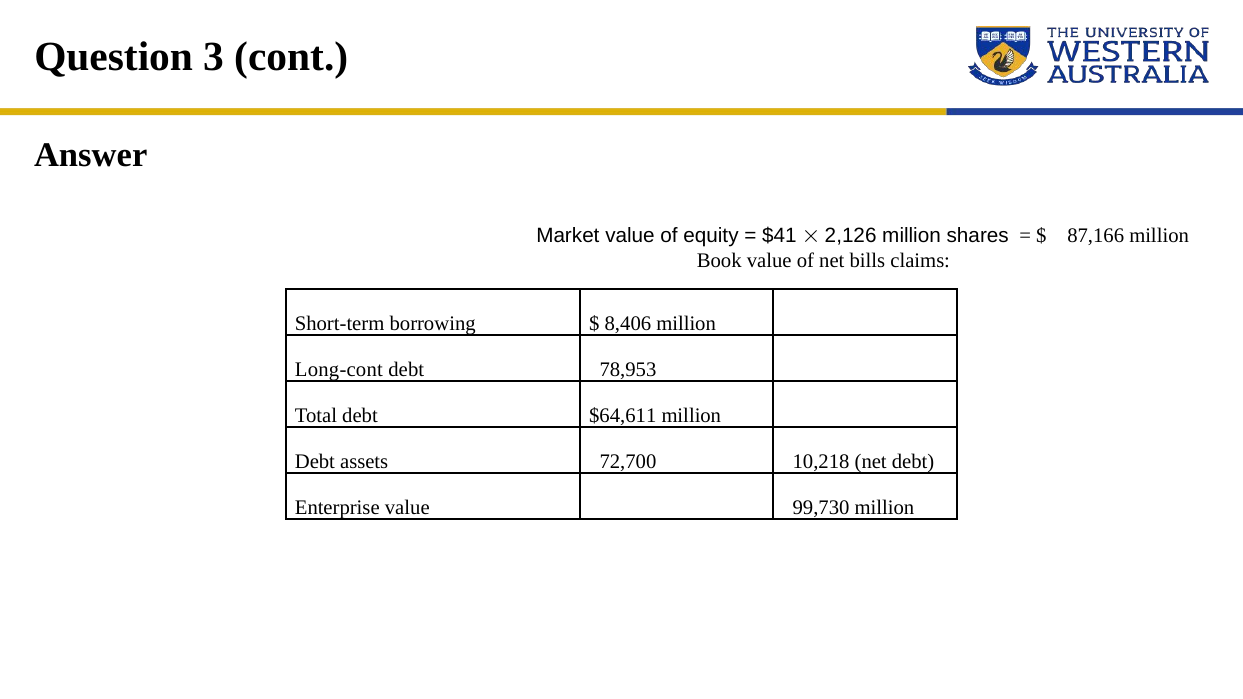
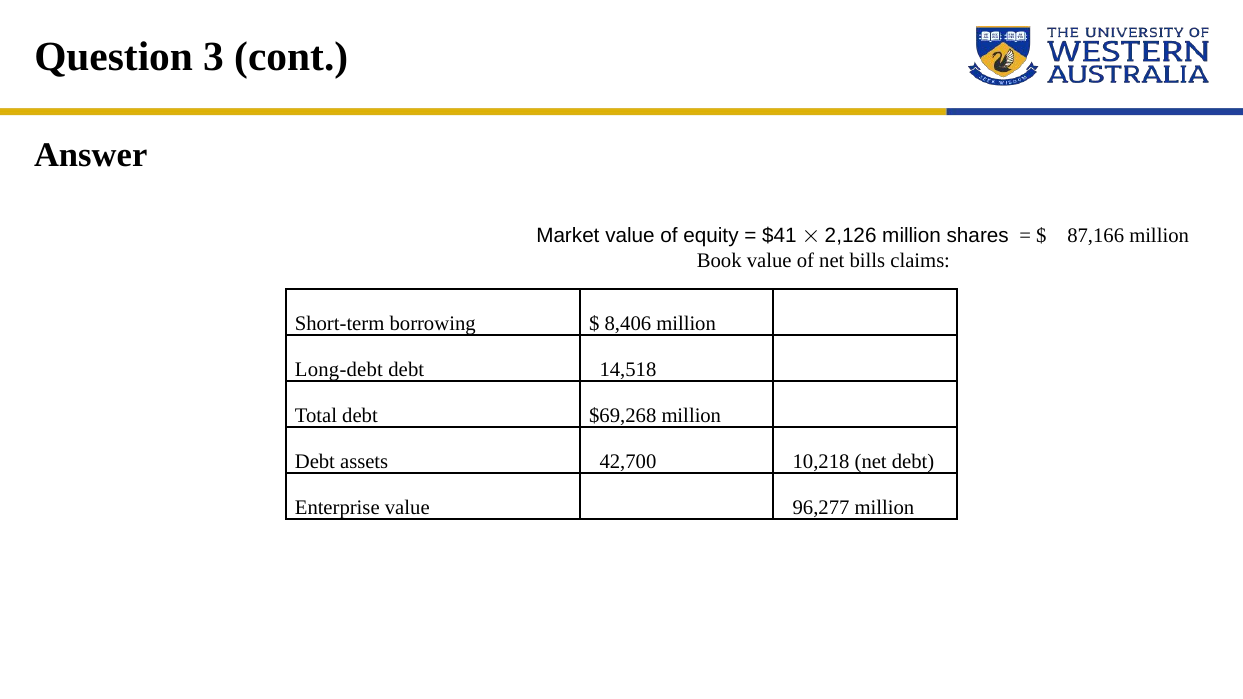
Long-cont: Long-cont -> Long-debt (339, 370)
78,953: 78,953 -> 14,518 (628, 370)
$64,611: $64,611 -> $69,268 (623, 416)
72,700: 72,700 -> 42,700 (628, 462)
99,730: 99,730 -> 96,277 (821, 508)
